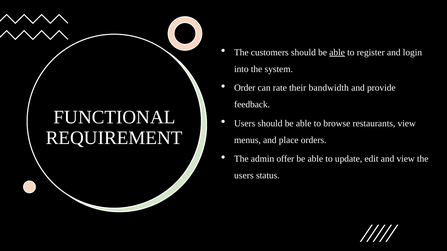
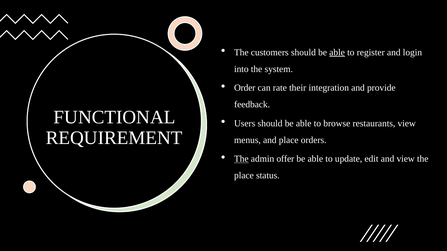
bandwidth: bandwidth -> integration (329, 88)
The underline: none -> present (241, 159)
users: users -> place (244, 176)
